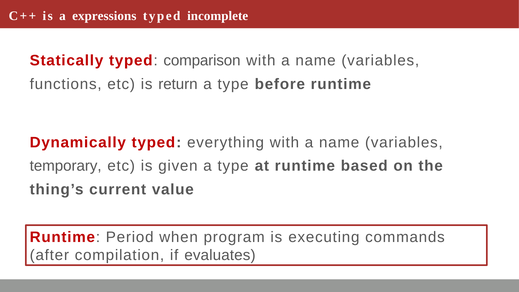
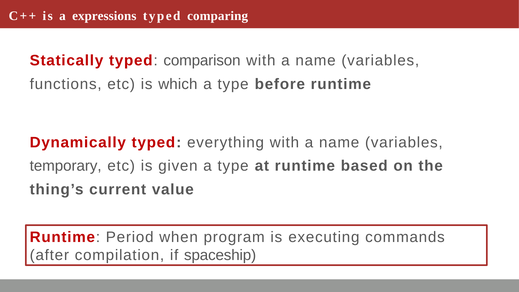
incomplete: incomplete -> comparing (218, 16)
return: return -> which (178, 84)
evaluates: evaluates -> spaceship (220, 255)
